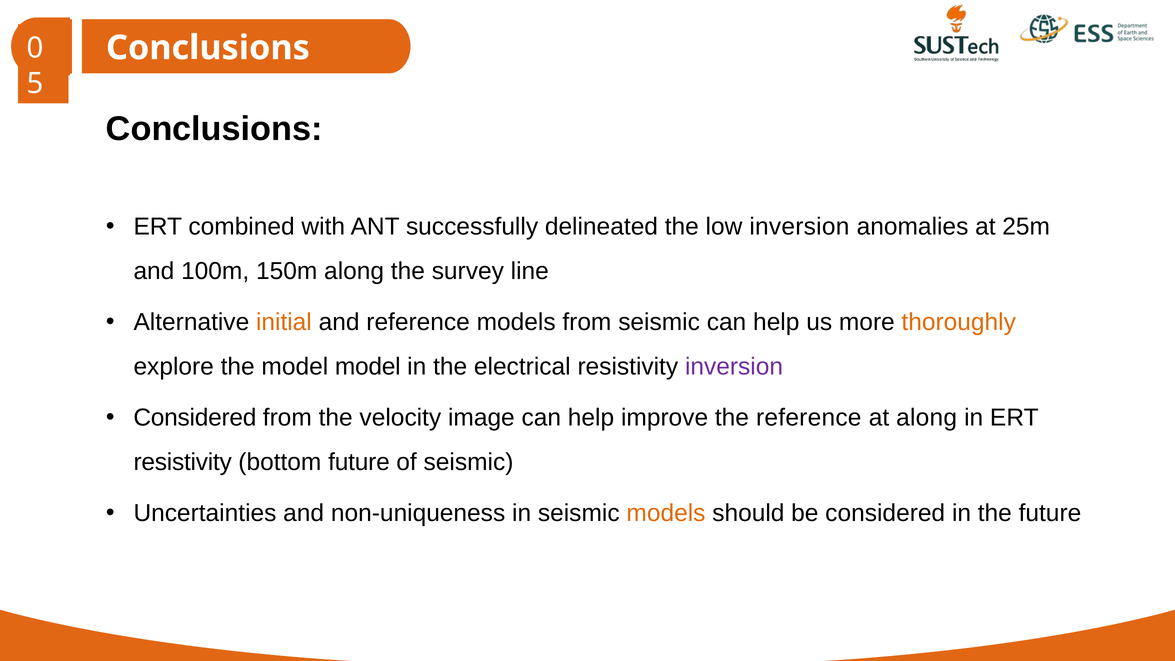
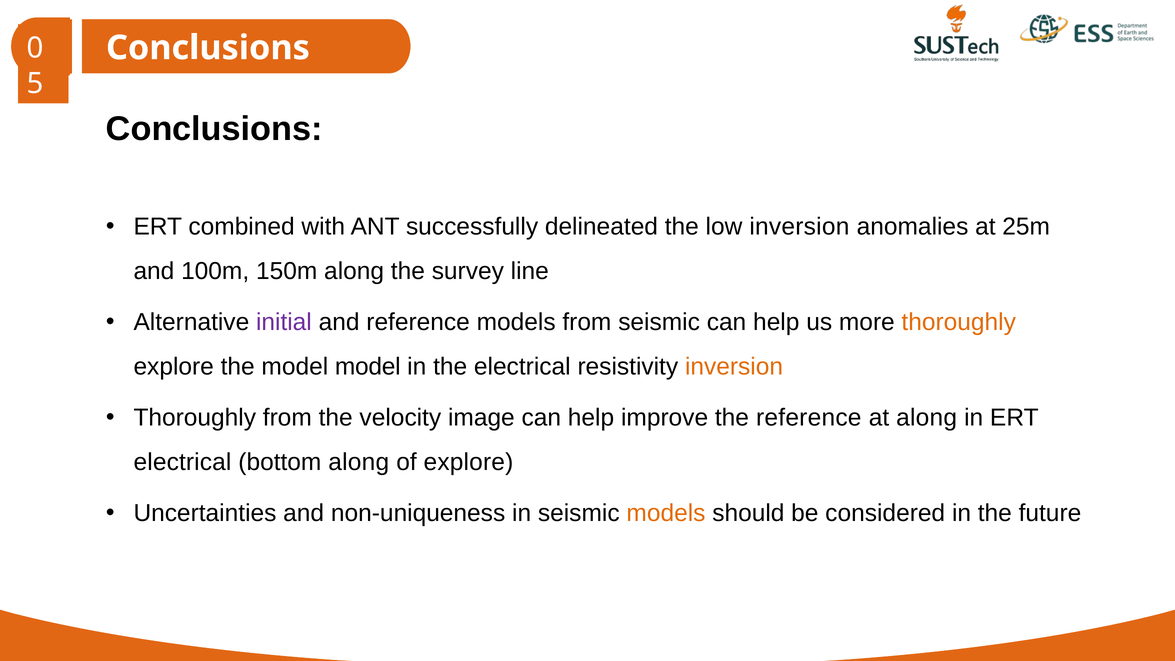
initial colour: orange -> purple (284, 322)
inversion colour: purple -> orange (734, 366)
Considered: Considered -> Thoroughly (195, 418)
resistivity: resistivity -> electrical (182, 462)
bottom future: future -> along (359, 462)
of seismic: seismic -> explore (468, 462)
